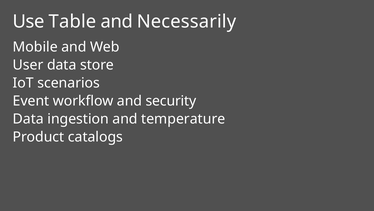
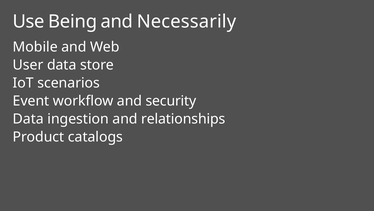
Table: Table -> Being (73, 21)
temperature: temperature -> relationships (183, 119)
